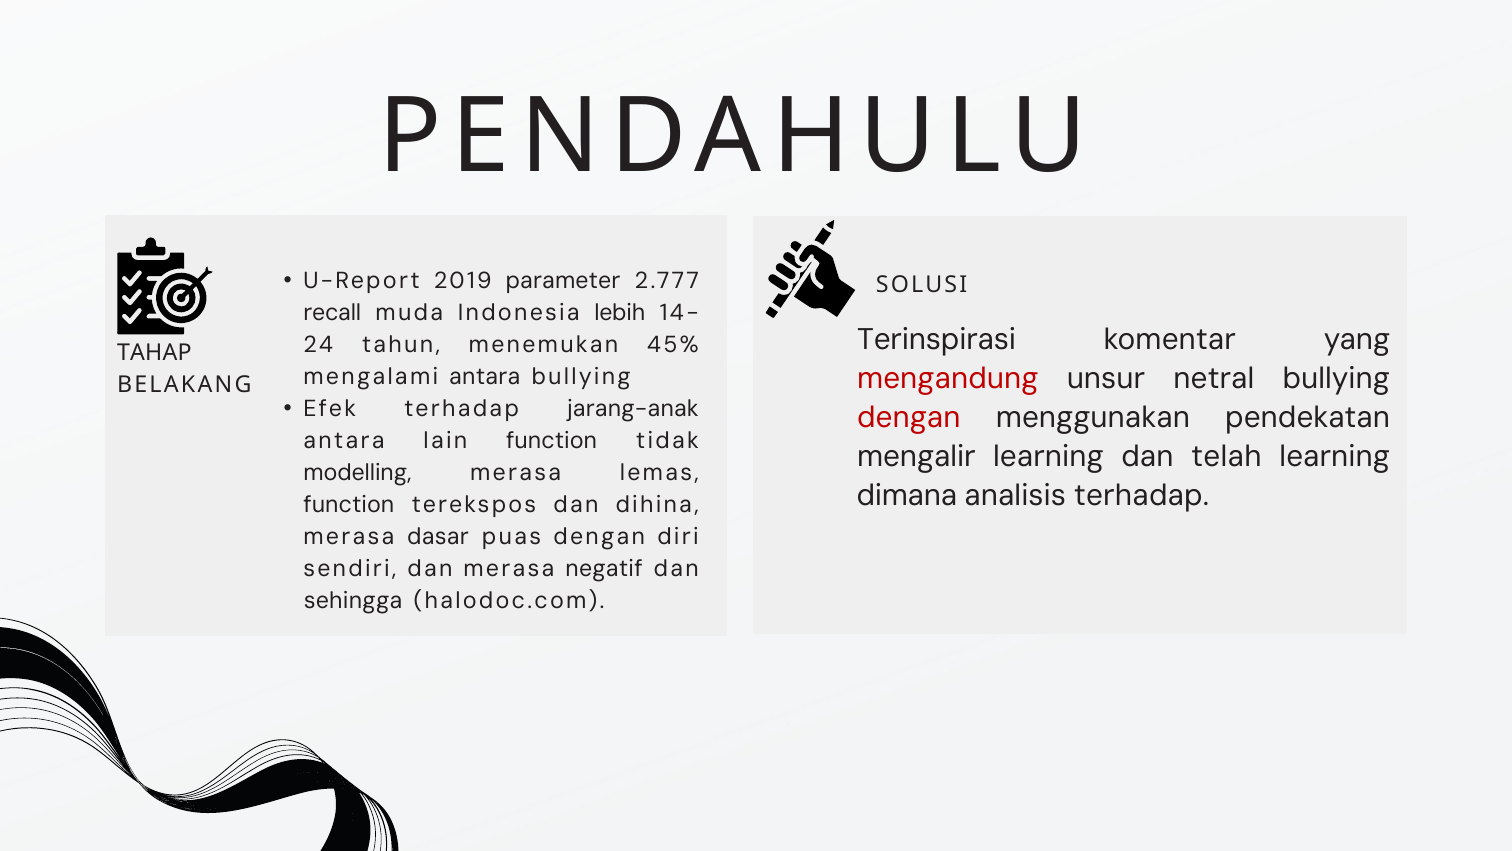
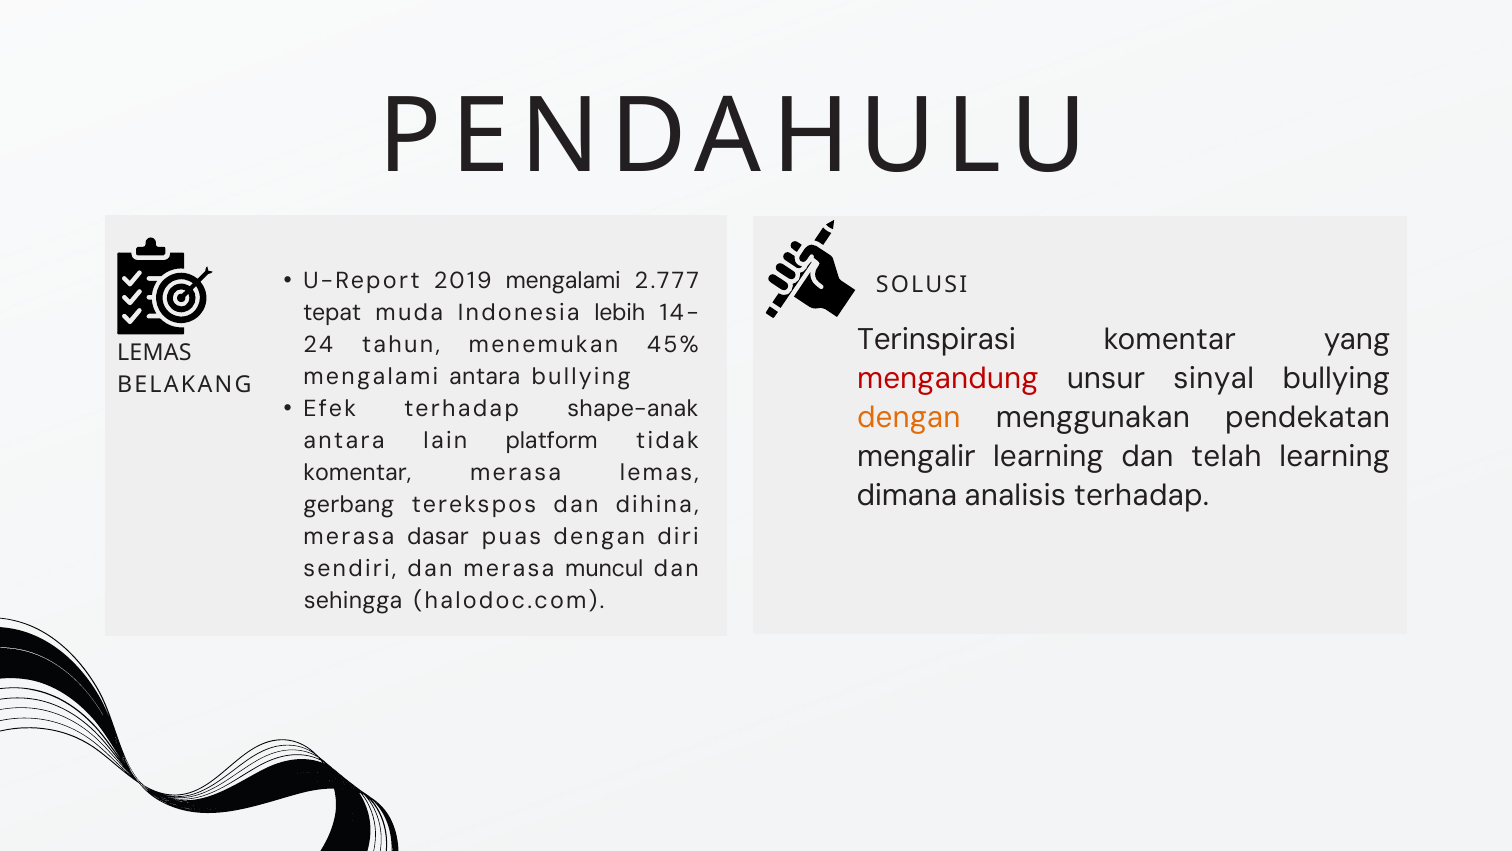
parameter: parameter -> mengalami (563, 281)
recall: recall -> tepat (332, 313)
TAHAP: TAHAP -> LEMAS (154, 352)
netral: netral -> sinyal (1214, 379)
jarang-anak: jarang-anak -> shape-anak (633, 409)
dengan colour: red -> orange (909, 418)
lain function: function -> platform (552, 441)
modelling: modelling -> komentar (357, 473)
function: function -> gerbang (349, 505)
negatif: negatif -> muncul (604, 569)
